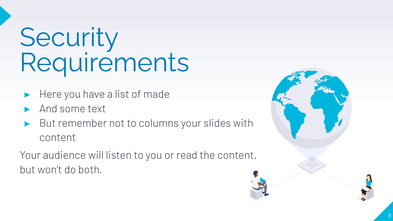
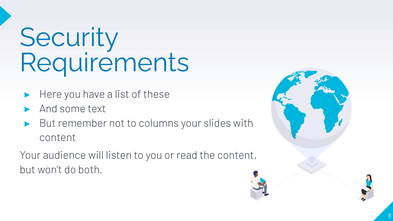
made: made -> these (157, 94)
